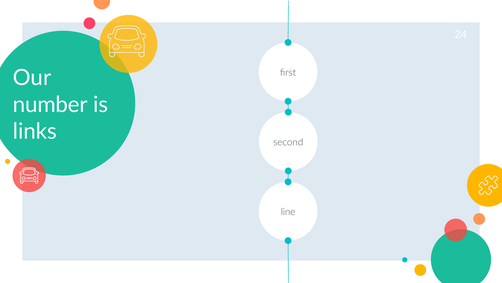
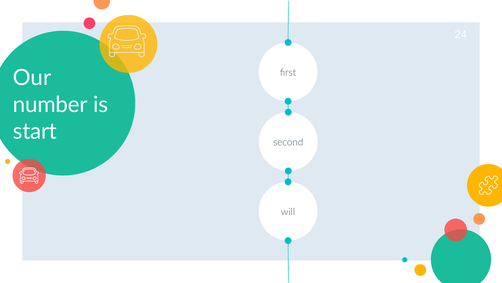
links: links -> start (35, 131)
line: line -> will (288, 211)
